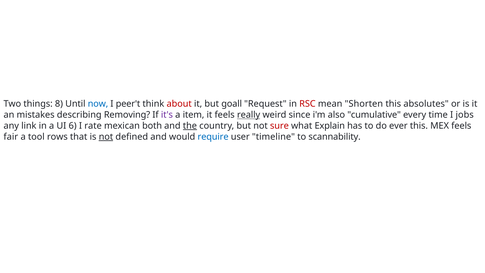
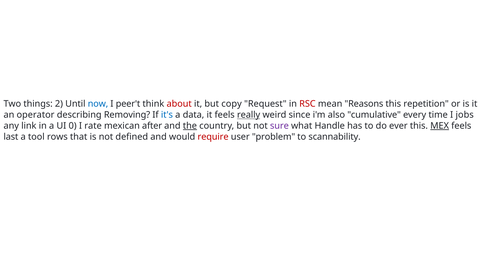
8: 8 -> 2 (59, 104)
goall: goall -> copy (232, 104)
Shorten: Shorten -> Reasons (364, 104)
absolutes: absolutes -> repetition (426, 104)
mistakes: mistakes -> operator (36, 115)
it's colour: purple -> blue (167, 115)
item: item -> data (194, 115)
6: 6 -> 0 (73, 126)
both: both -> after (152, 126)
sure colour: red -> purple (279, 126)
Explain: Explain -> Handle (330, 126)
MEX underline: none -> present (440, 126)
fair: fair -> last (11, 137)
not underline: present -> none (106, 137)
require colour: blue -> red (213, 137)
timeline: timeline -> problem (274, 137)
